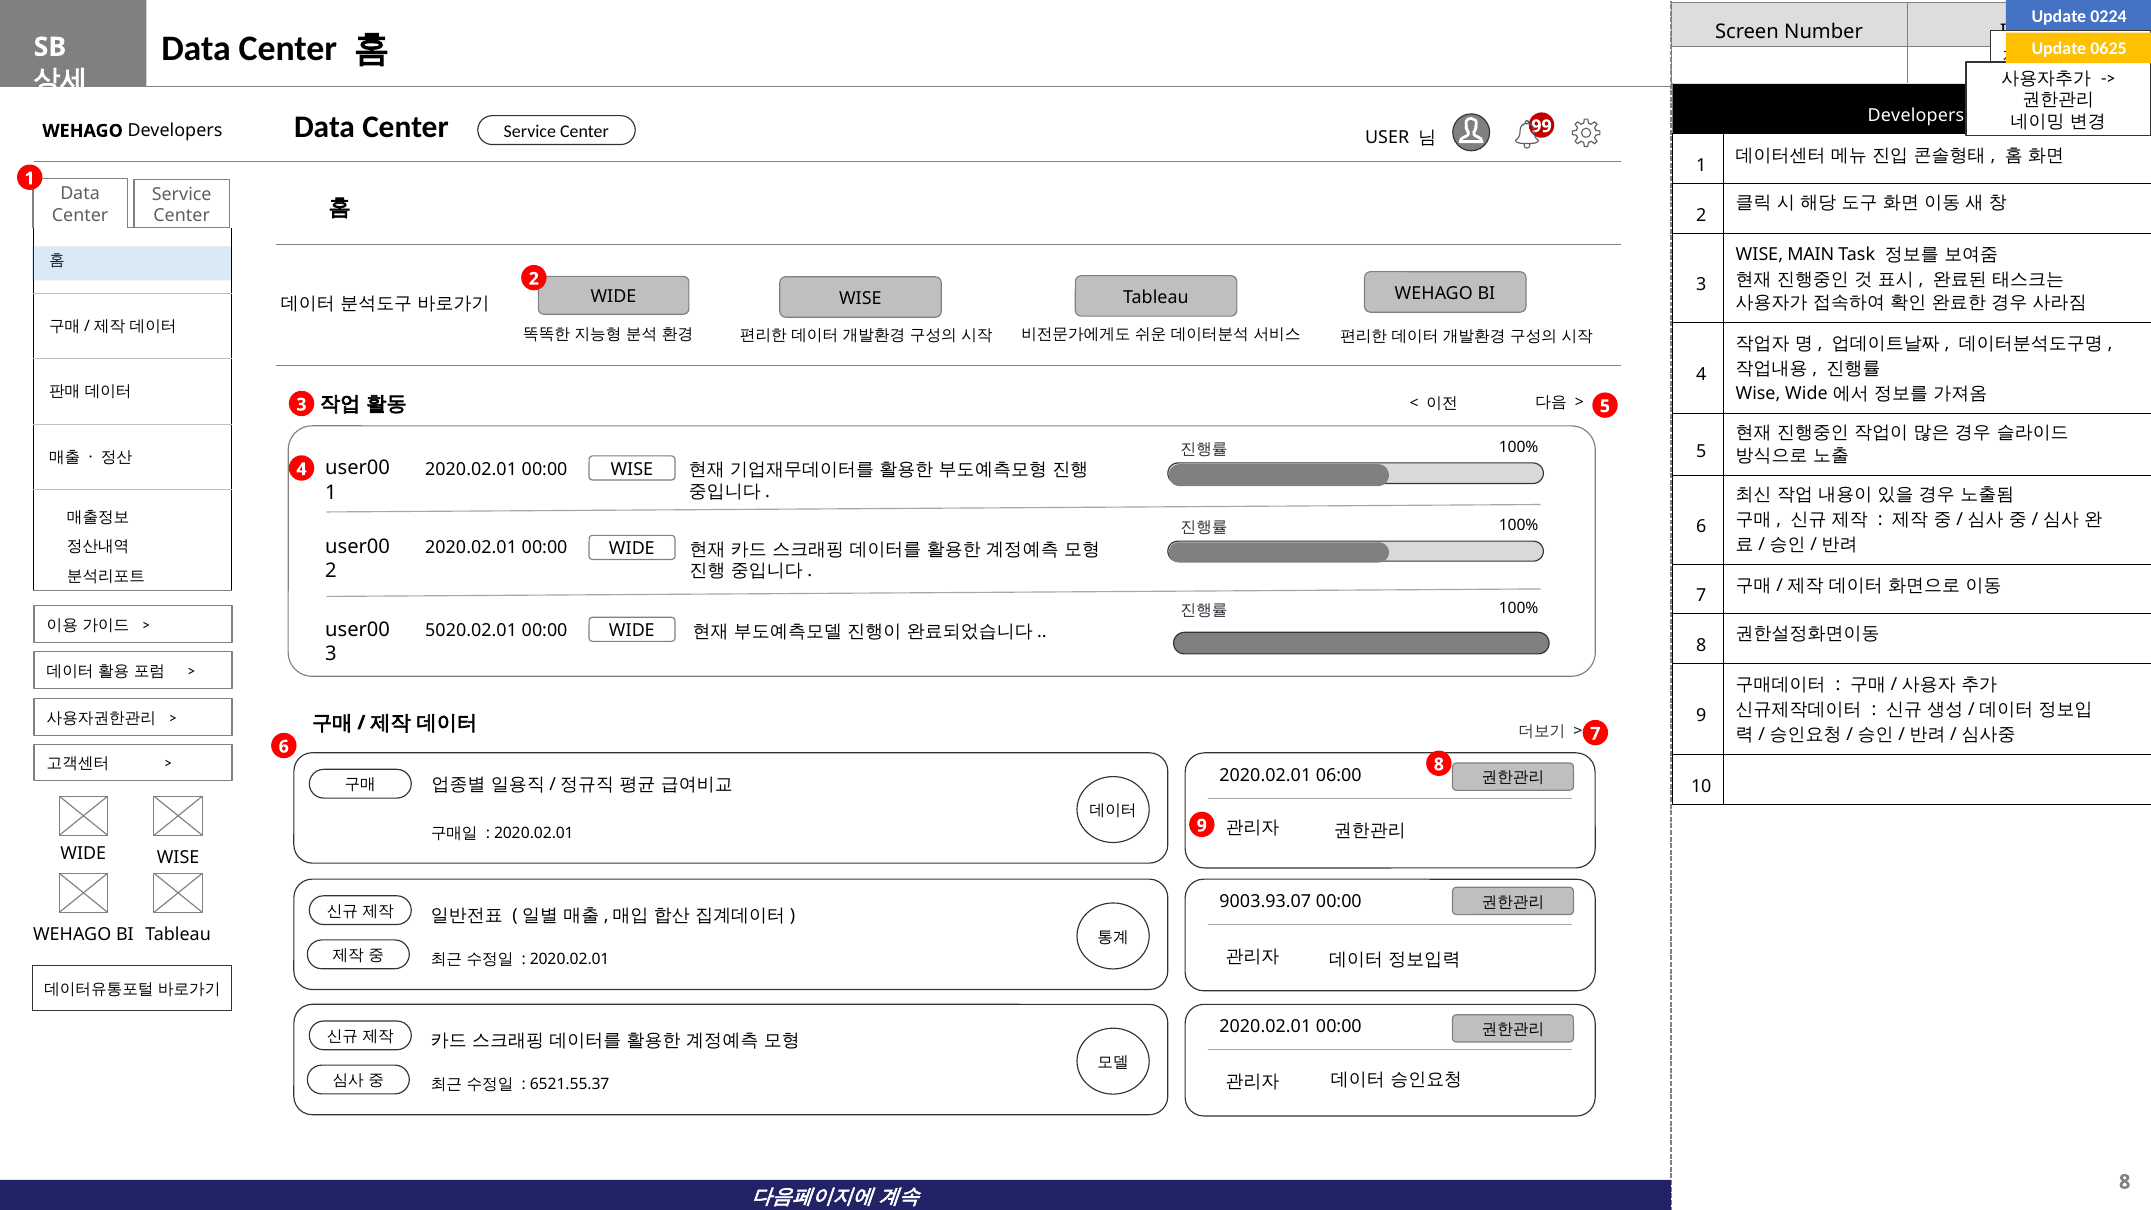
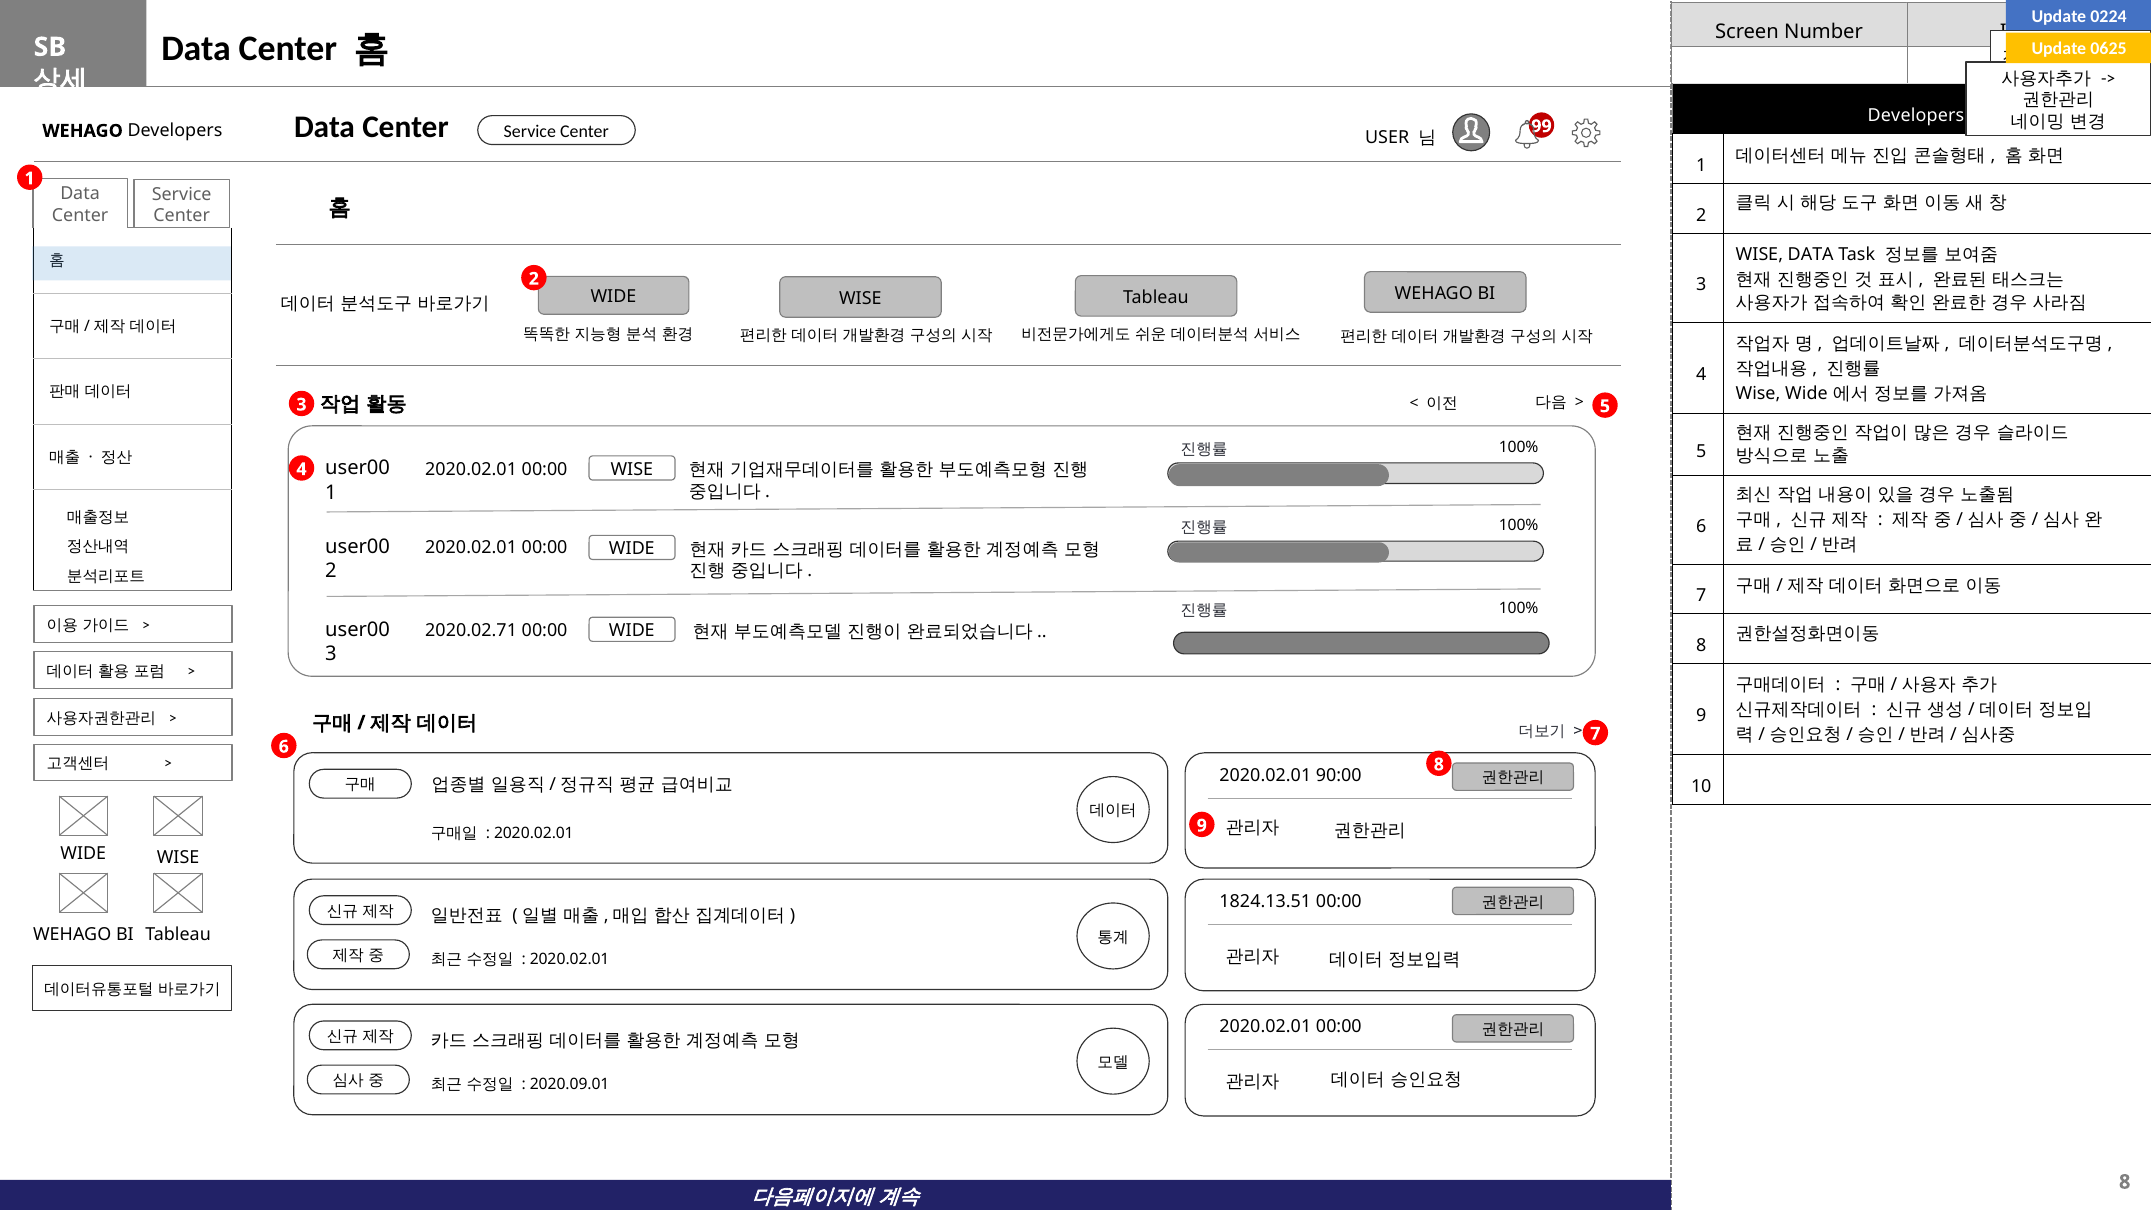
WISE MAIN: MAIN -> DATA (1811, 255)
5020.02.01: 5020.02.01 -> 2020.02.71 (471, 631)
06:00: 06:00 -> 90:00 (1339, 775)
9003.93.07: 9003.93.07 -> 1824.13.51 (1265, 902)
6521.55.37: 6521.55.37 -> 2020.09.01 (570, 1084)
